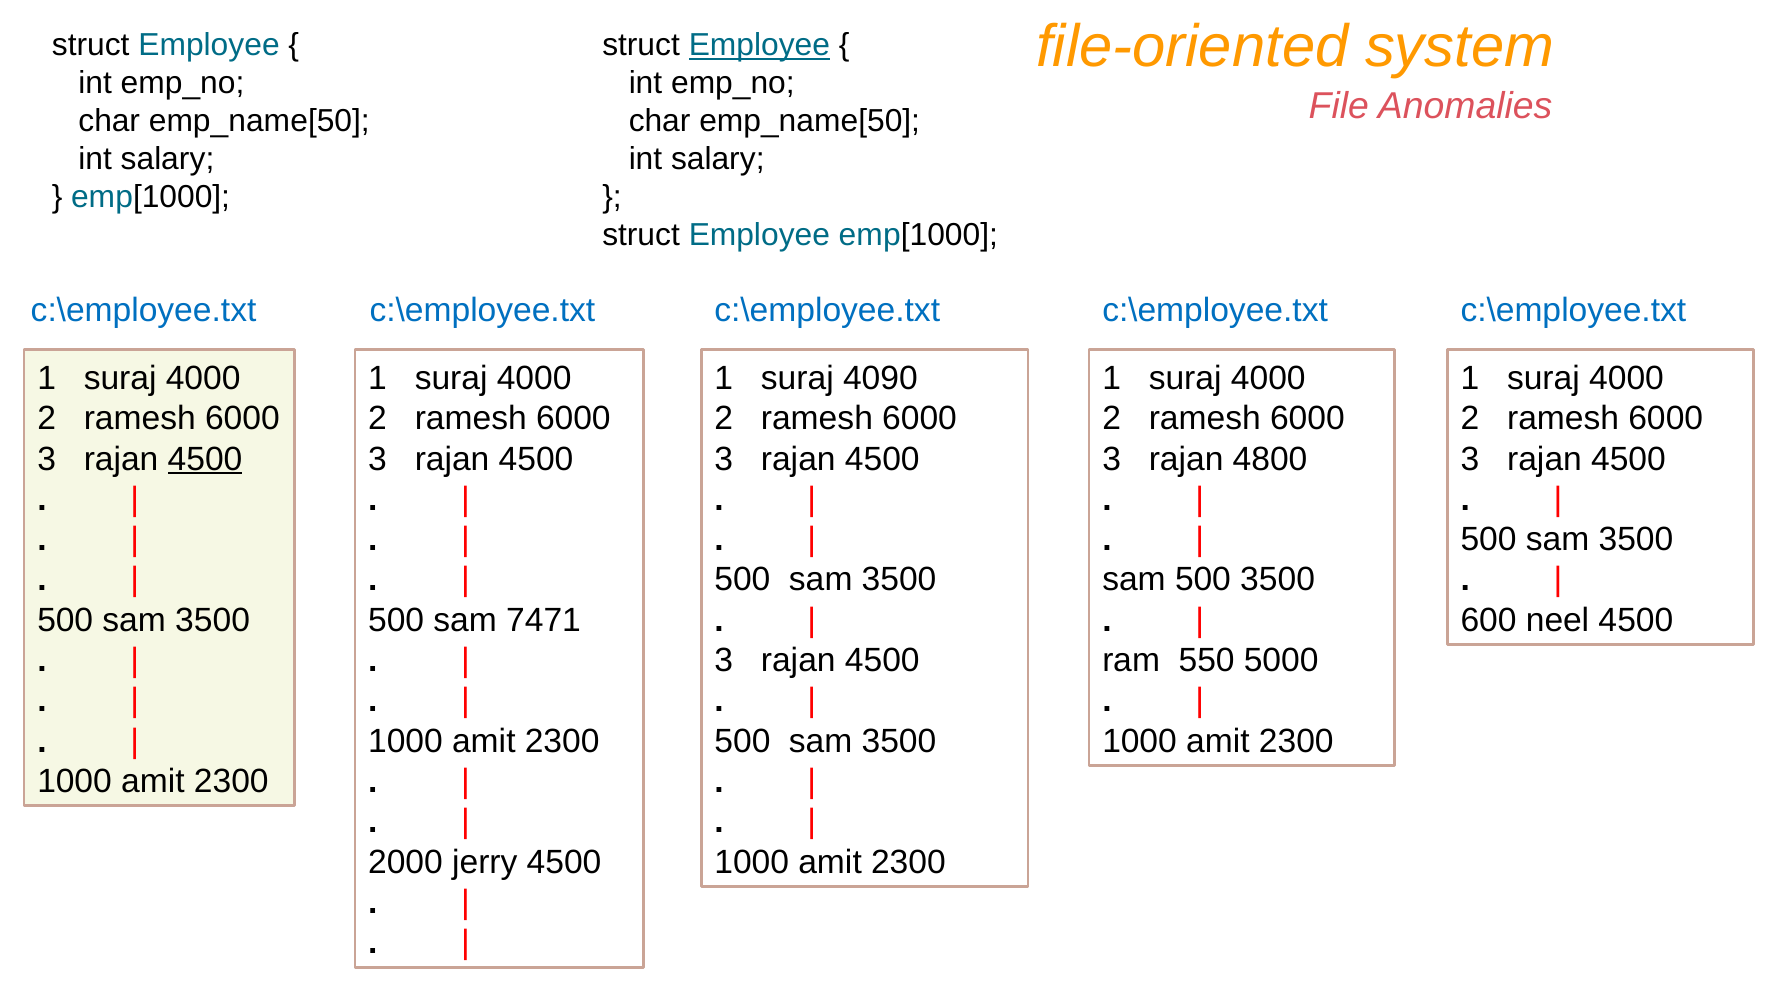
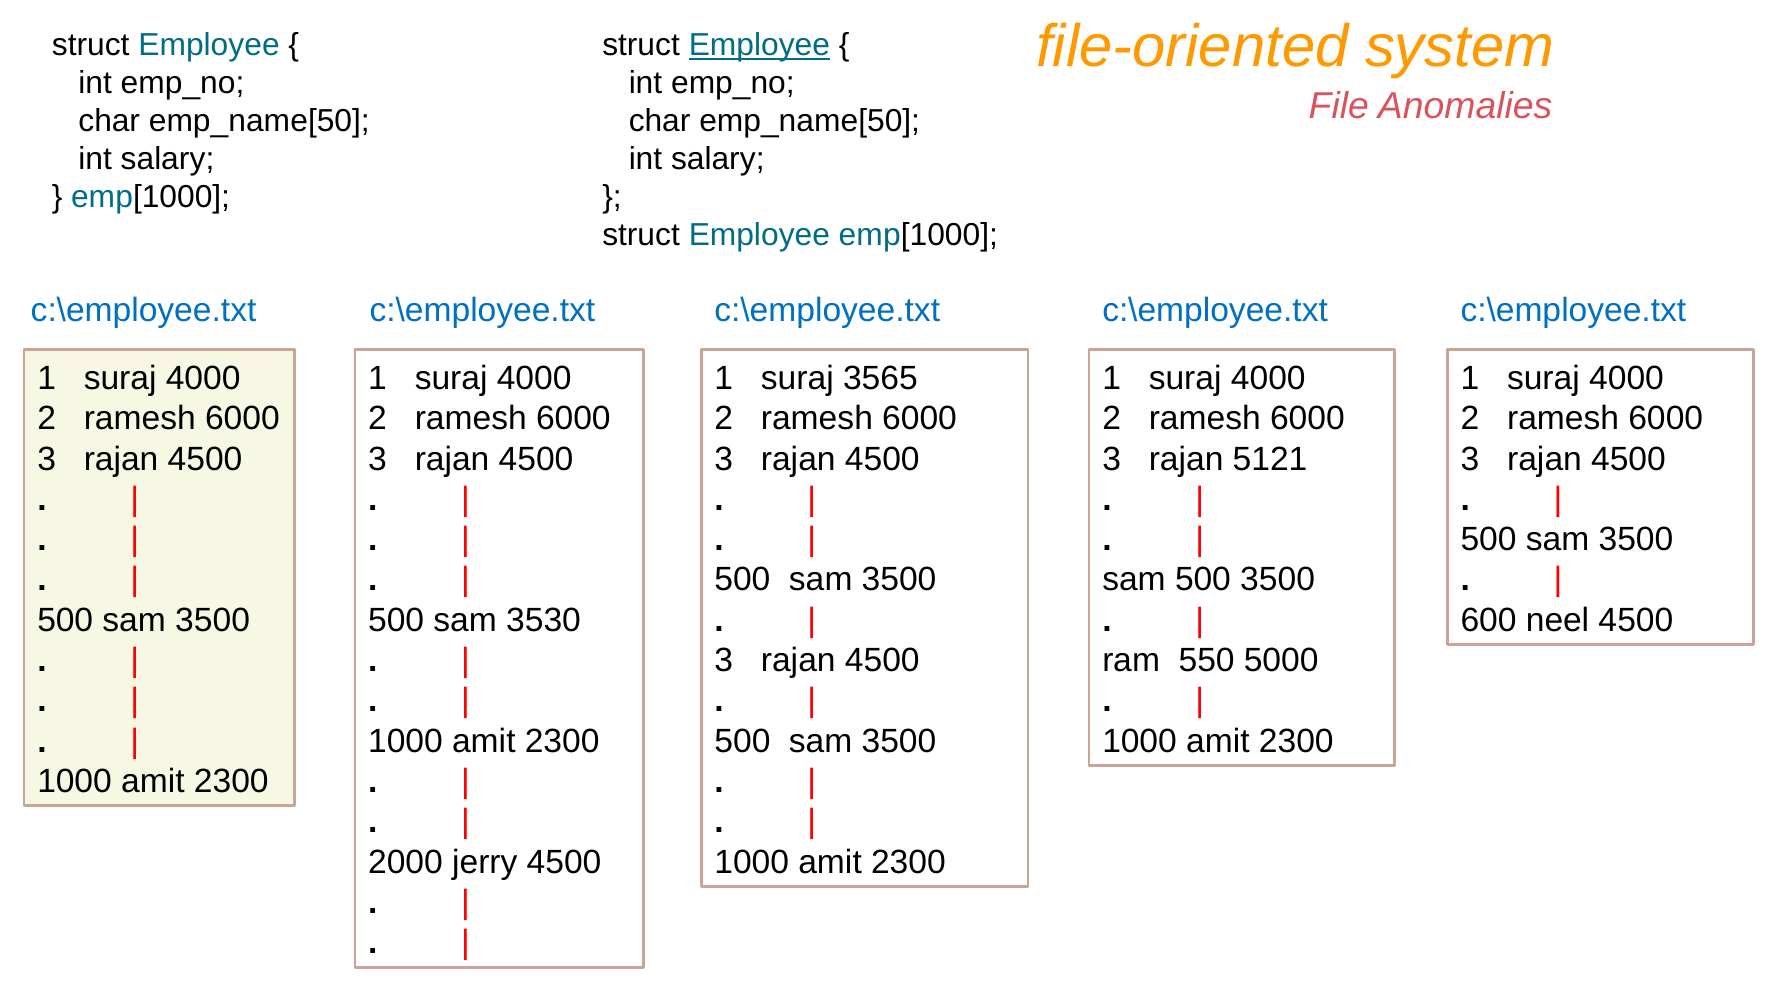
4090: 4090 -> 3565 (880, 378)
4500 underline: present -> none (205, 459)
4800: 4800 -> 5121 (1270, 459)
7471: 7471 -> 3530 (544, 620)
